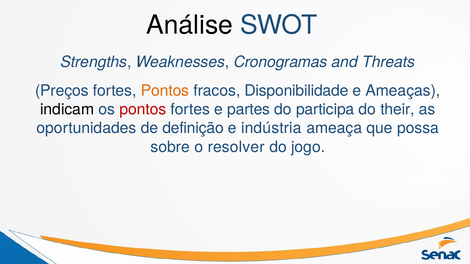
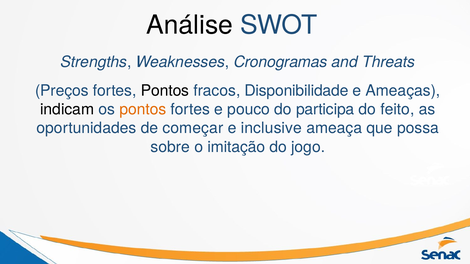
Pontos colour: orange -> black (165, 91)
pontos colour: red -> orange (143, 109)
partes: partes -> pouco (249, 109)
their: their -> feito (397, 109)
definição: definição -> começar (193, 128)
indústria: indústria -> inclusive (271, 128)
resolver: resolver -> imitação (236, 147)
